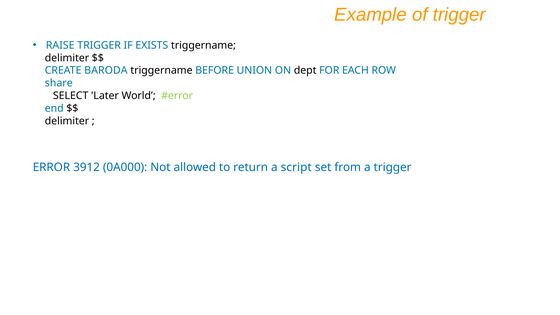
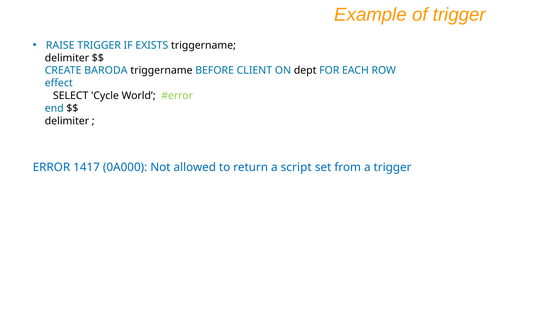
UNION: UNION -> CLIENT (254, 70)
share: share -> effect (59, 83)
Later: Later -> Cycle (105, 96)
3912: 3912 -> 1417 (87, 167)
